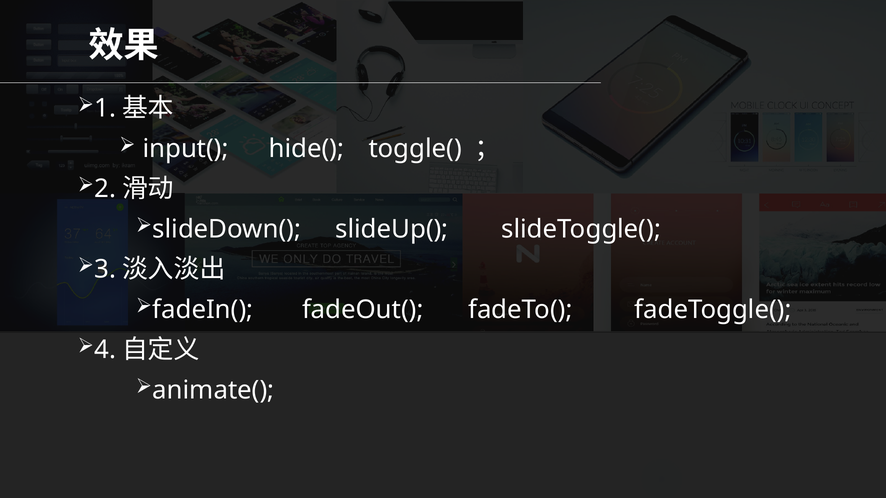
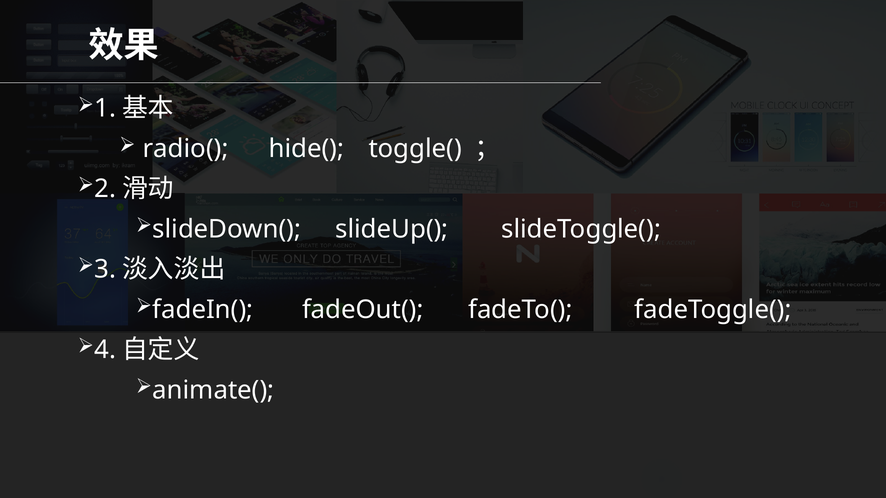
input(: input( -> radio( (186, 149)
